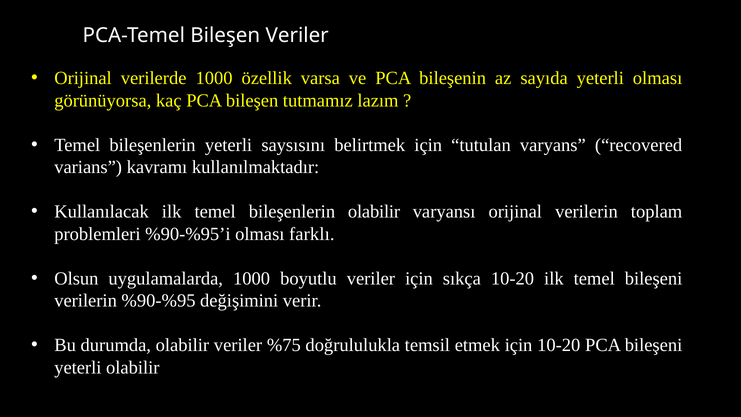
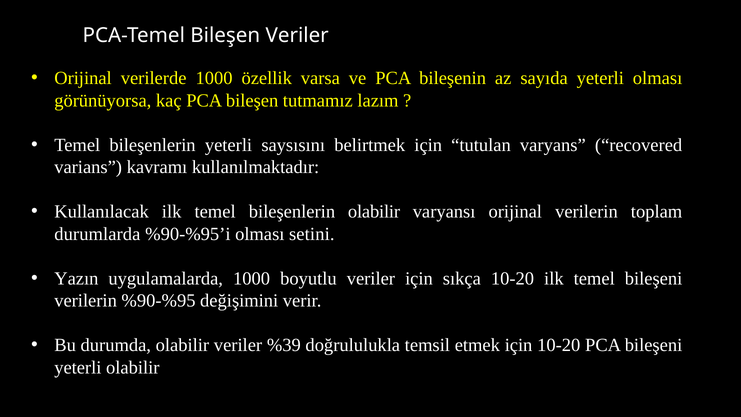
problemleri: problemleri -> durumlarda (97, 234)
farklı: farklı -> setini (312, 234)
Olsun: Olsun -> Yazın (76, 278)
%75: %75 -> %39 (284, 345)
